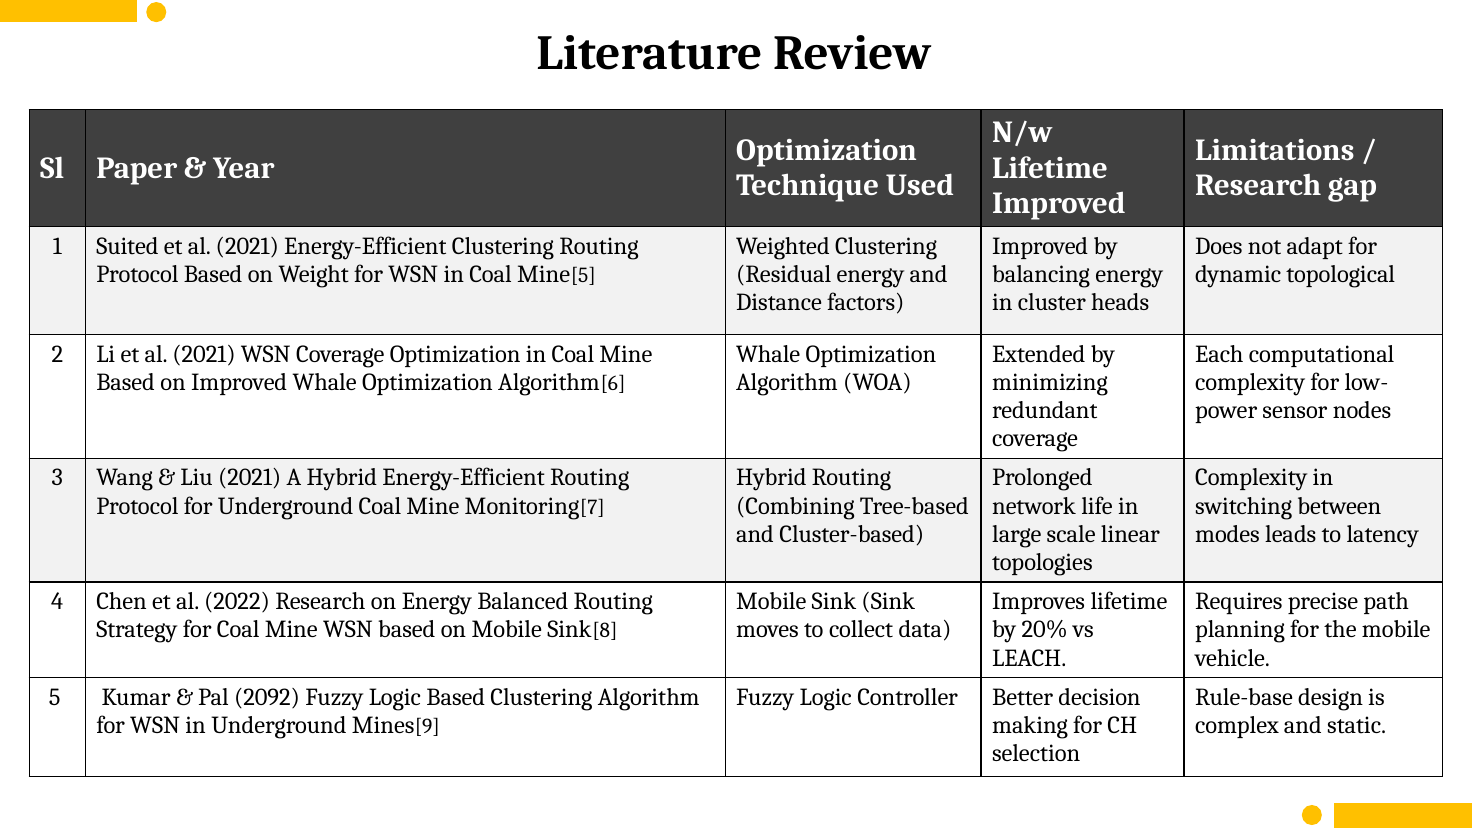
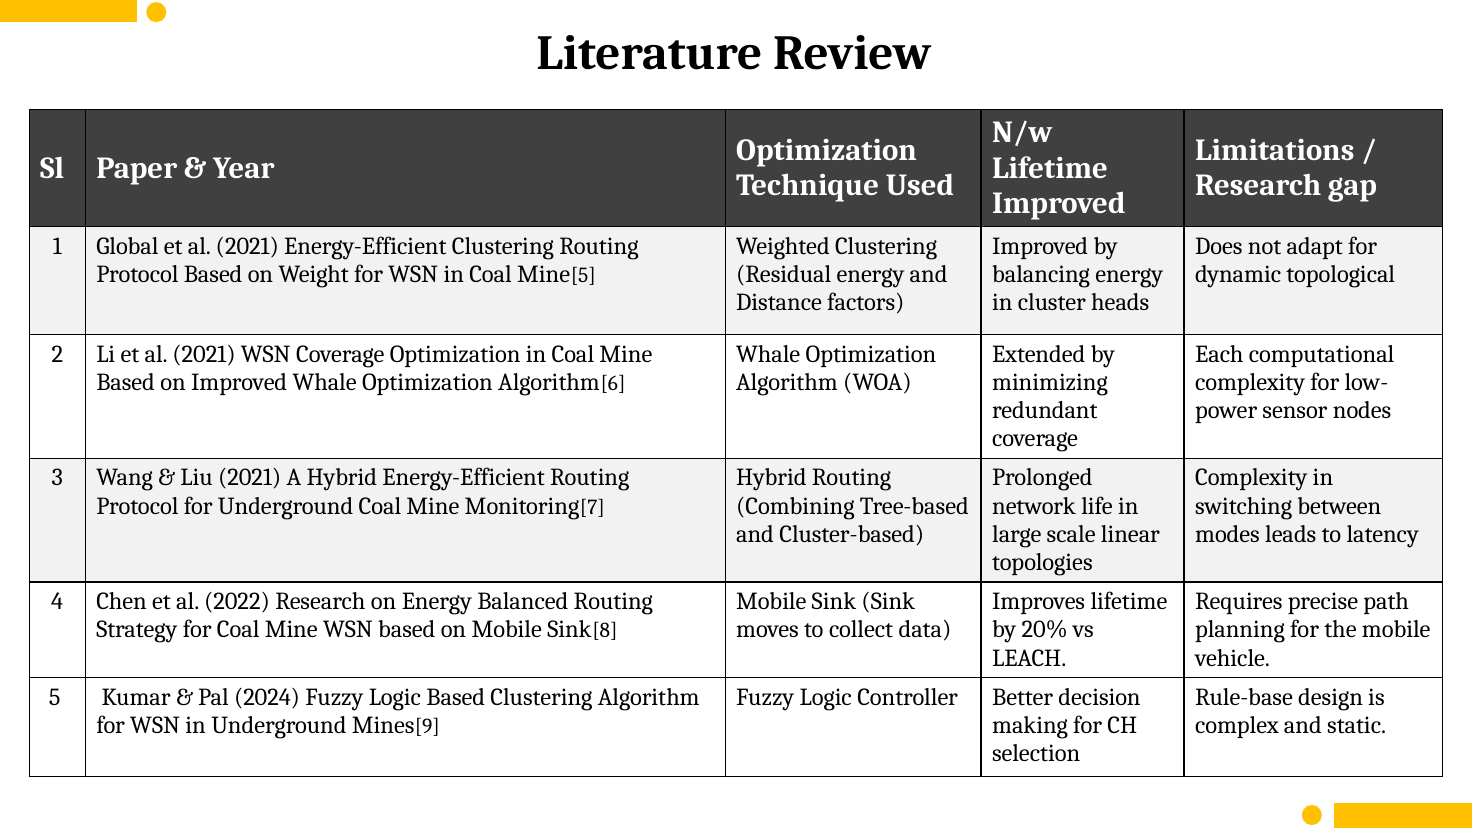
Suited: Suited -> Global (127, 246)
2092: 2092 -> 2024 (267, 697)
